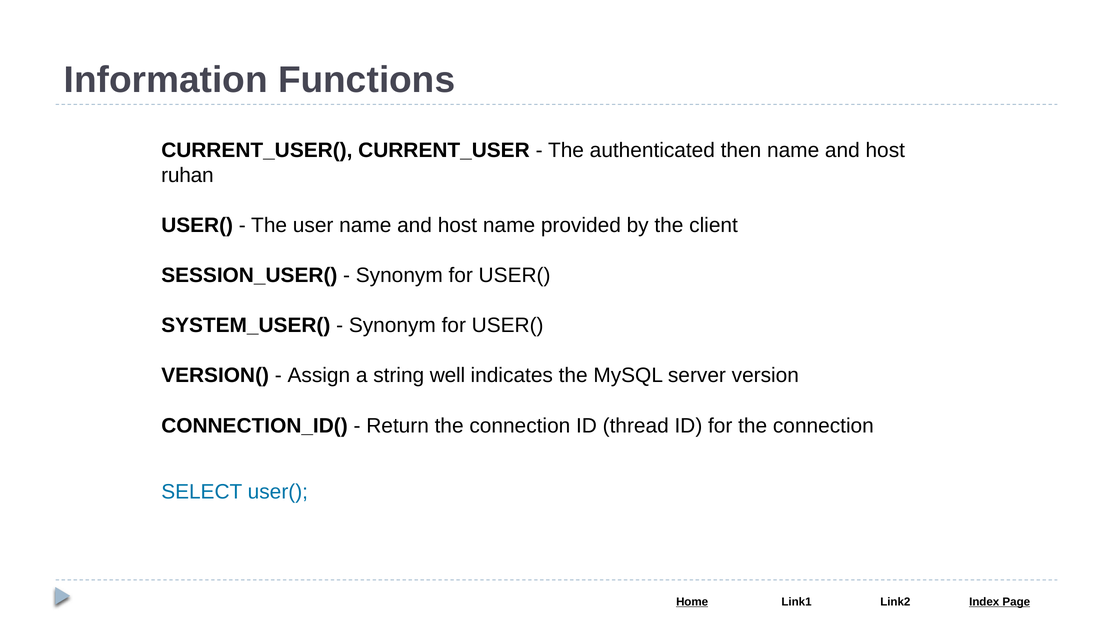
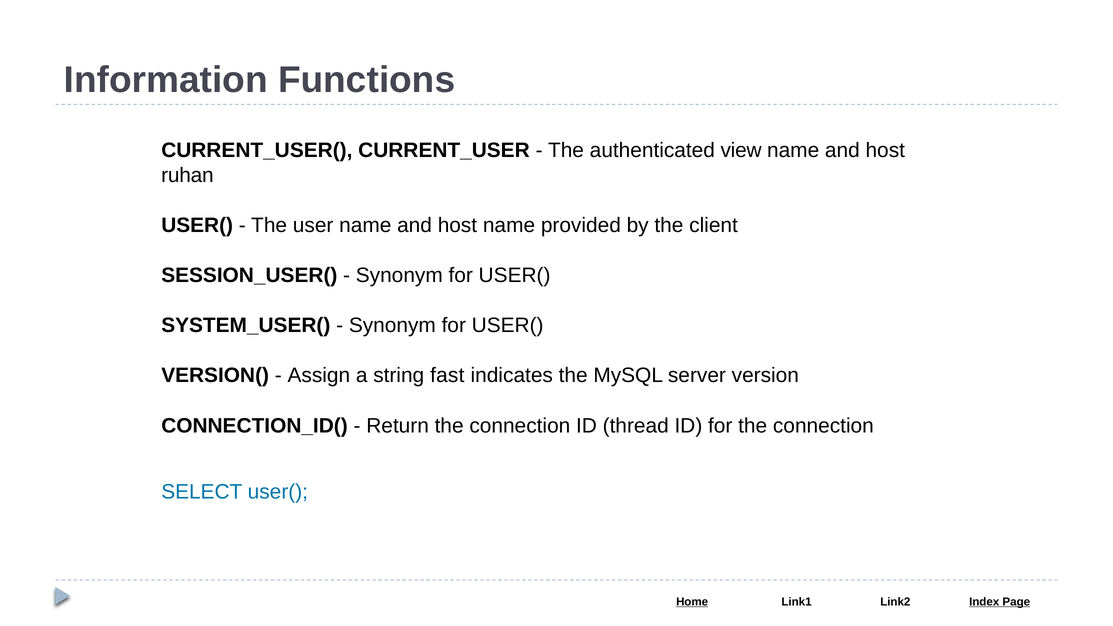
then: then -> view (741, 150)
well: well -> fast (447, 376)
